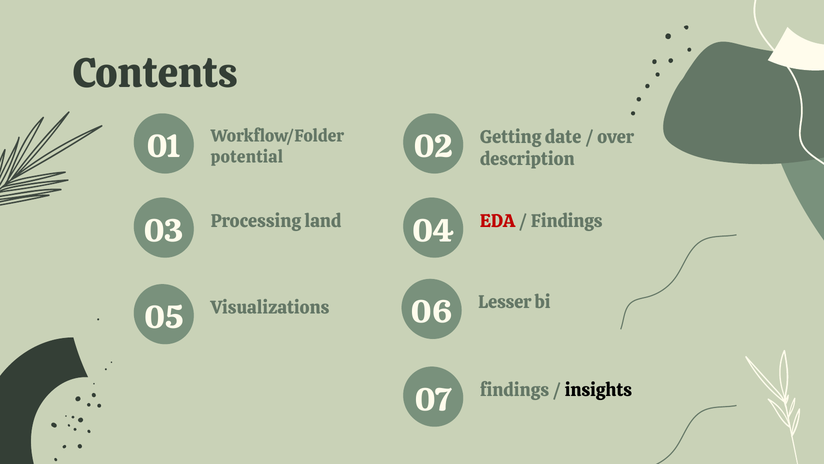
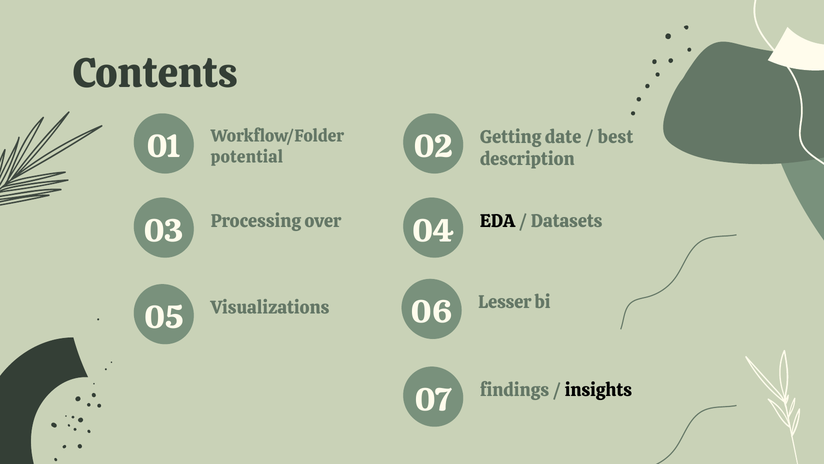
over: over -> best (615, 137)
land: land -> over (323, 221)
EDA colour: red -> black (498, 221)
Findings: Findings -> Datasets (567, 221)
